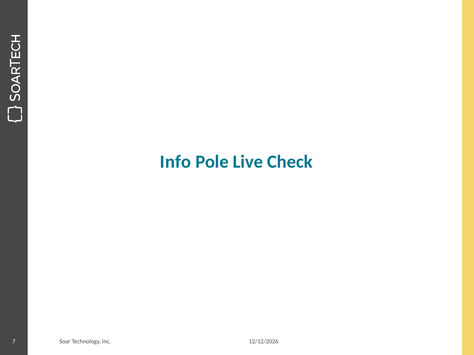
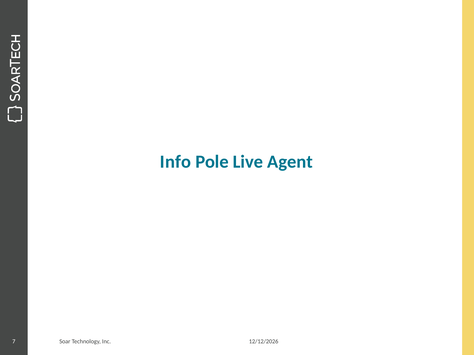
Check: Check -> Agent (290, 162)
